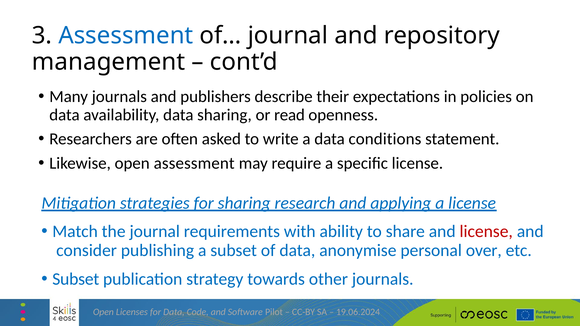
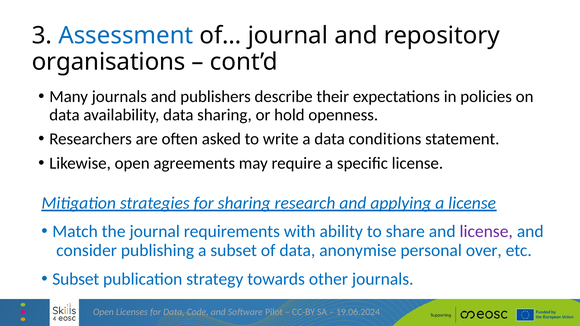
management: management -> organisations (109, 62)
read: read -> hold (289, 115)
open assessment: assessment -> agreements (194, 163)
license colour: red -> purple (486, 232)
